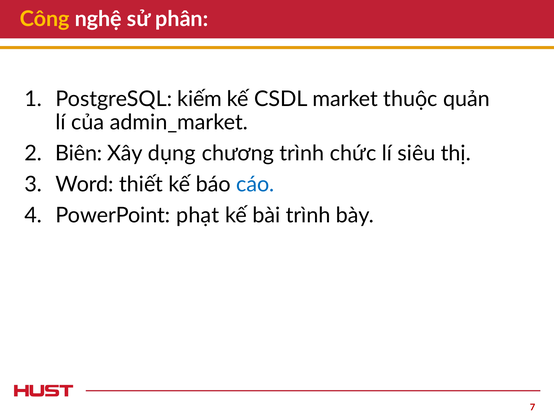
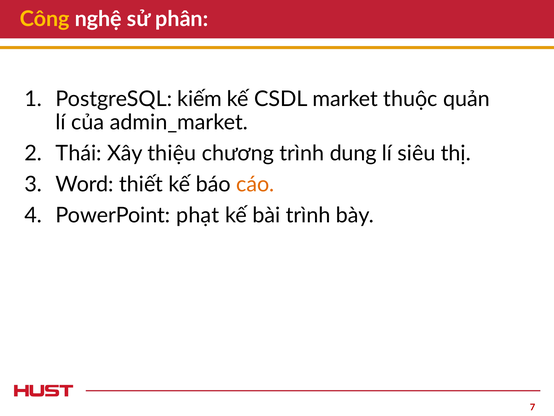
Biên: Biên -> Thái (79, 153)
dụng: dụng -> thiệu (172, 153)
chức: chức -> dung (353, 153)
cáo colour: blue -> orange (255, 184)
